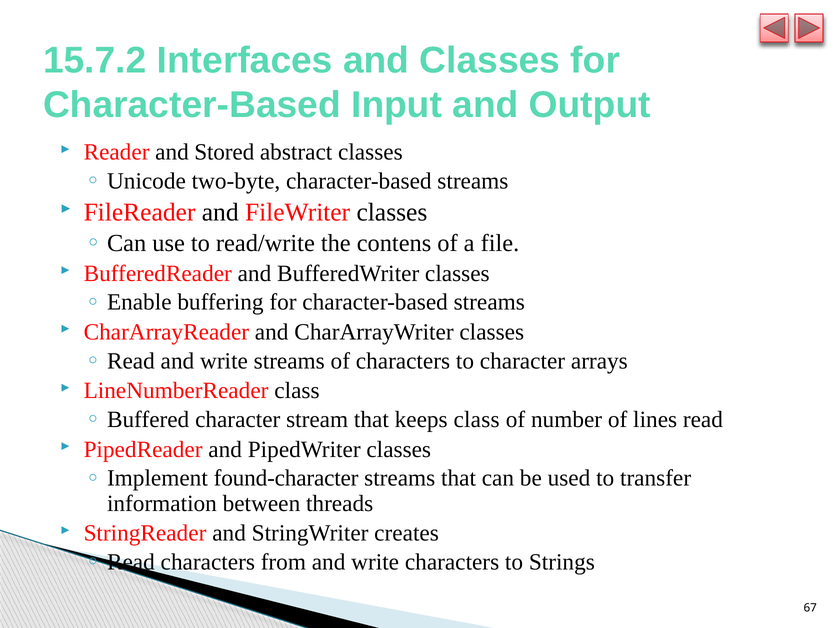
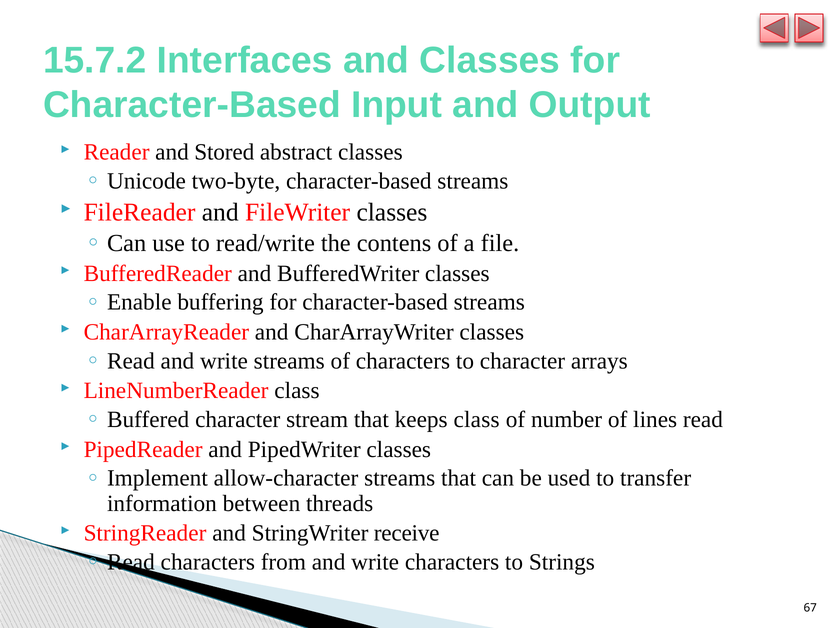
found-character: found-character -> allow-character (286, 478)
creates: creates -> receive (407, 533)
